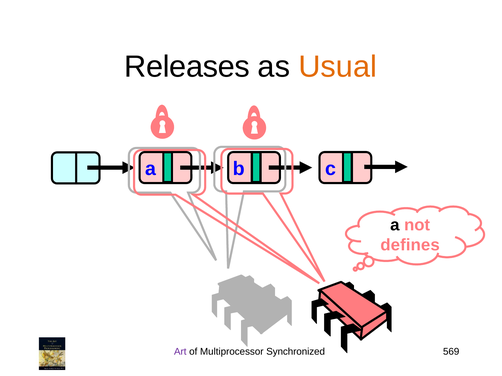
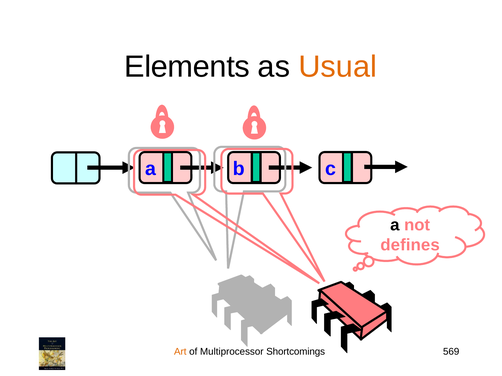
Releases: Releases -> Elements (187, 67)
Art colour: purple -> orange (180, 352)
Synchronized: Synchronized -> Shortcomings (296, 352)
